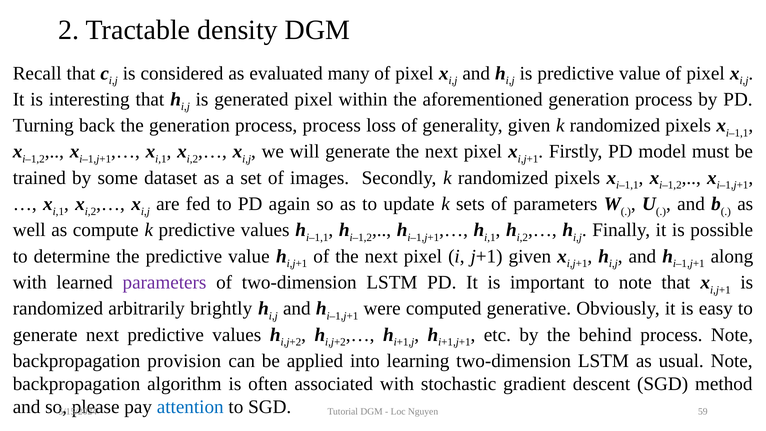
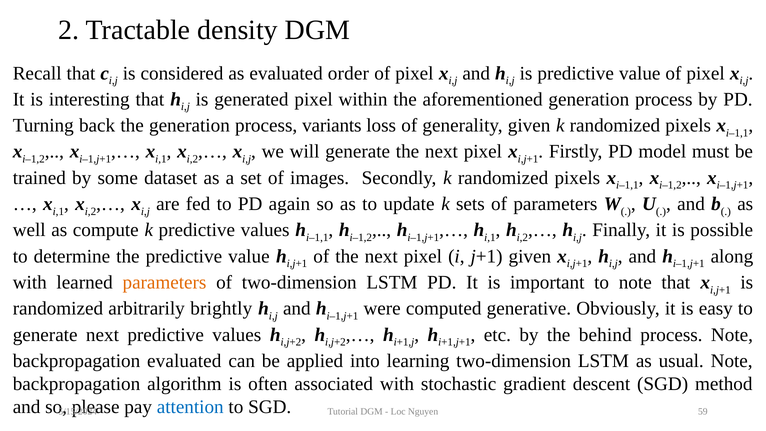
many: many -> order (348, 73)
process process: process -> variants (332, 125)
parameters colour: purple -> orange (164, 282)
backpropagation provision: provision -> evaluated (184, 361)
